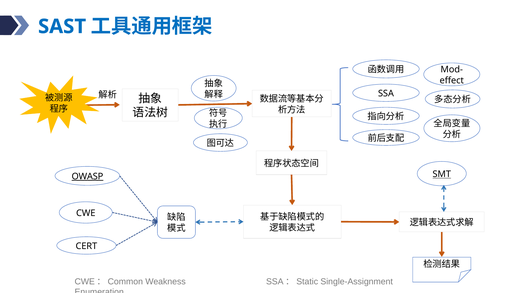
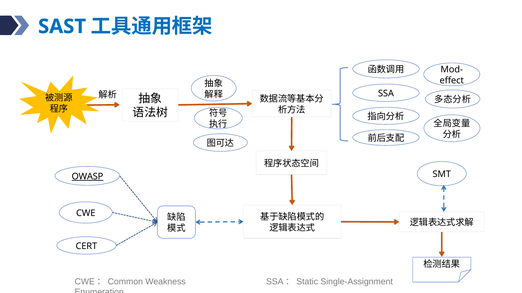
SMT underline: present -> none (442, 175)
